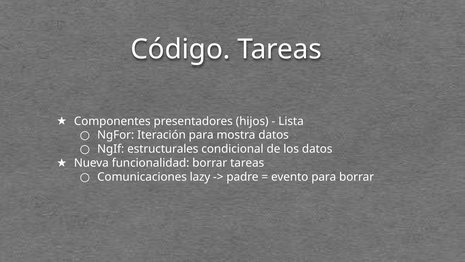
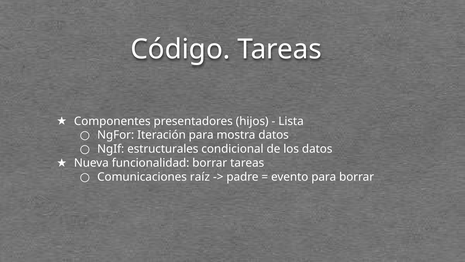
lazy: lazy -> raíz (200, 177)
